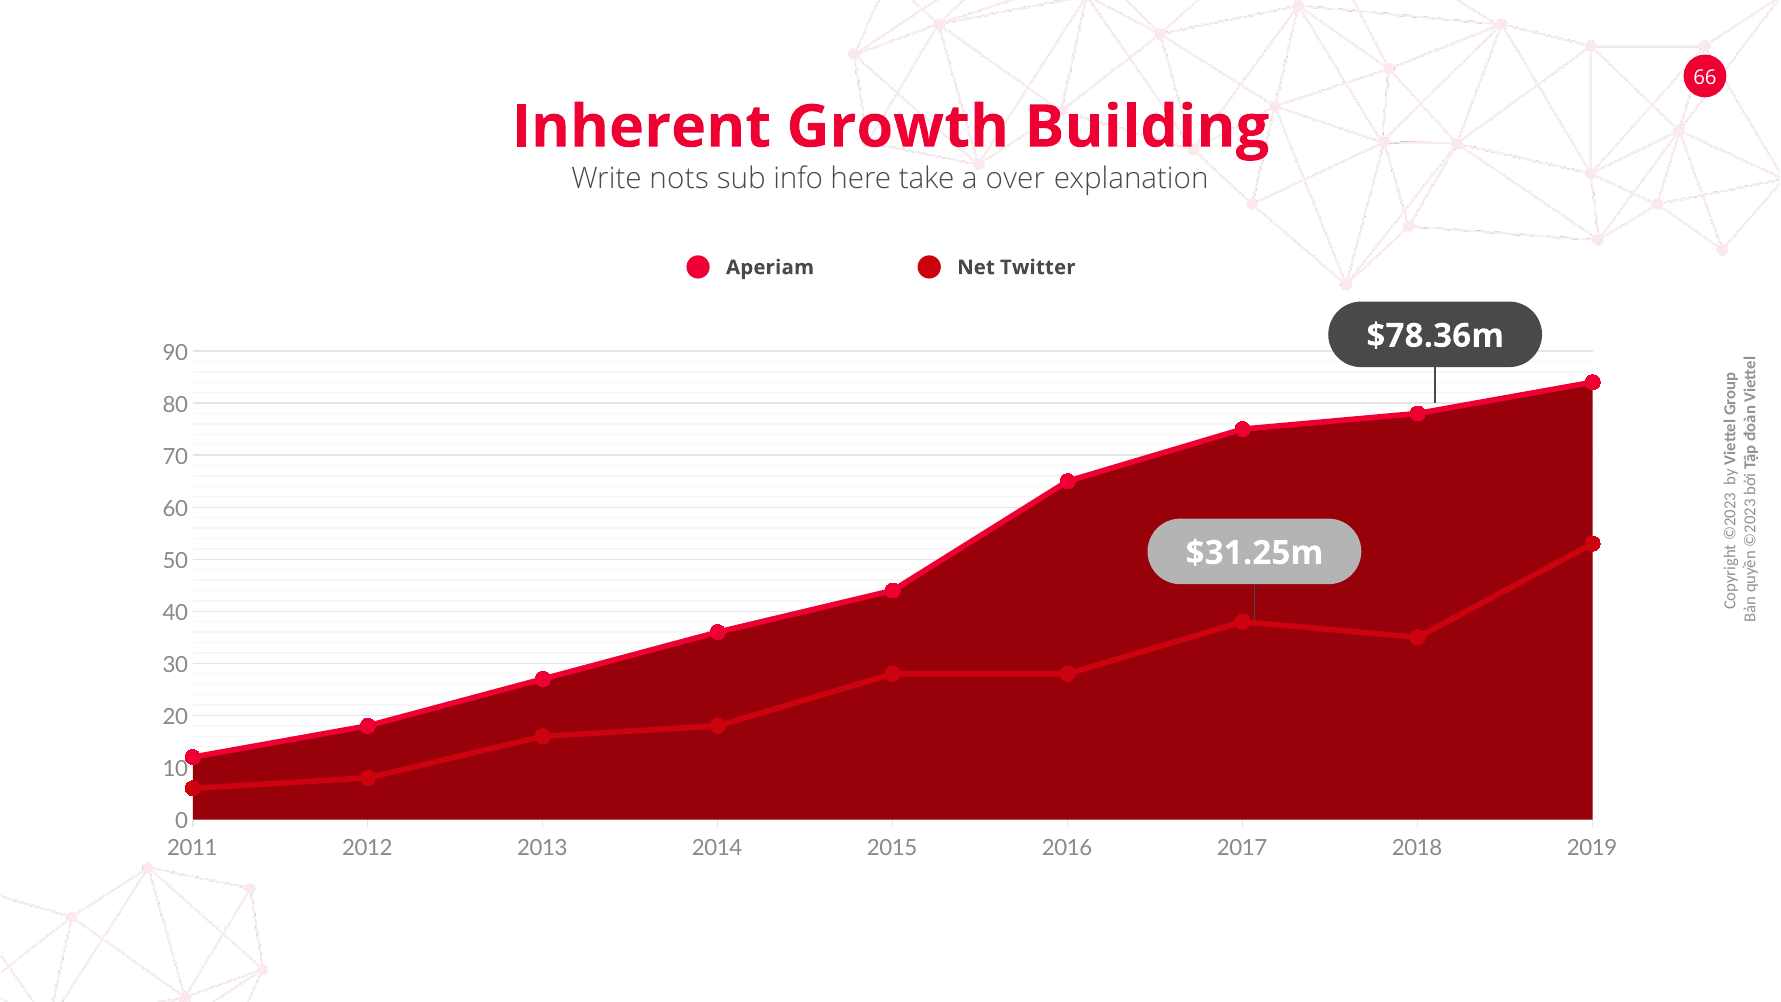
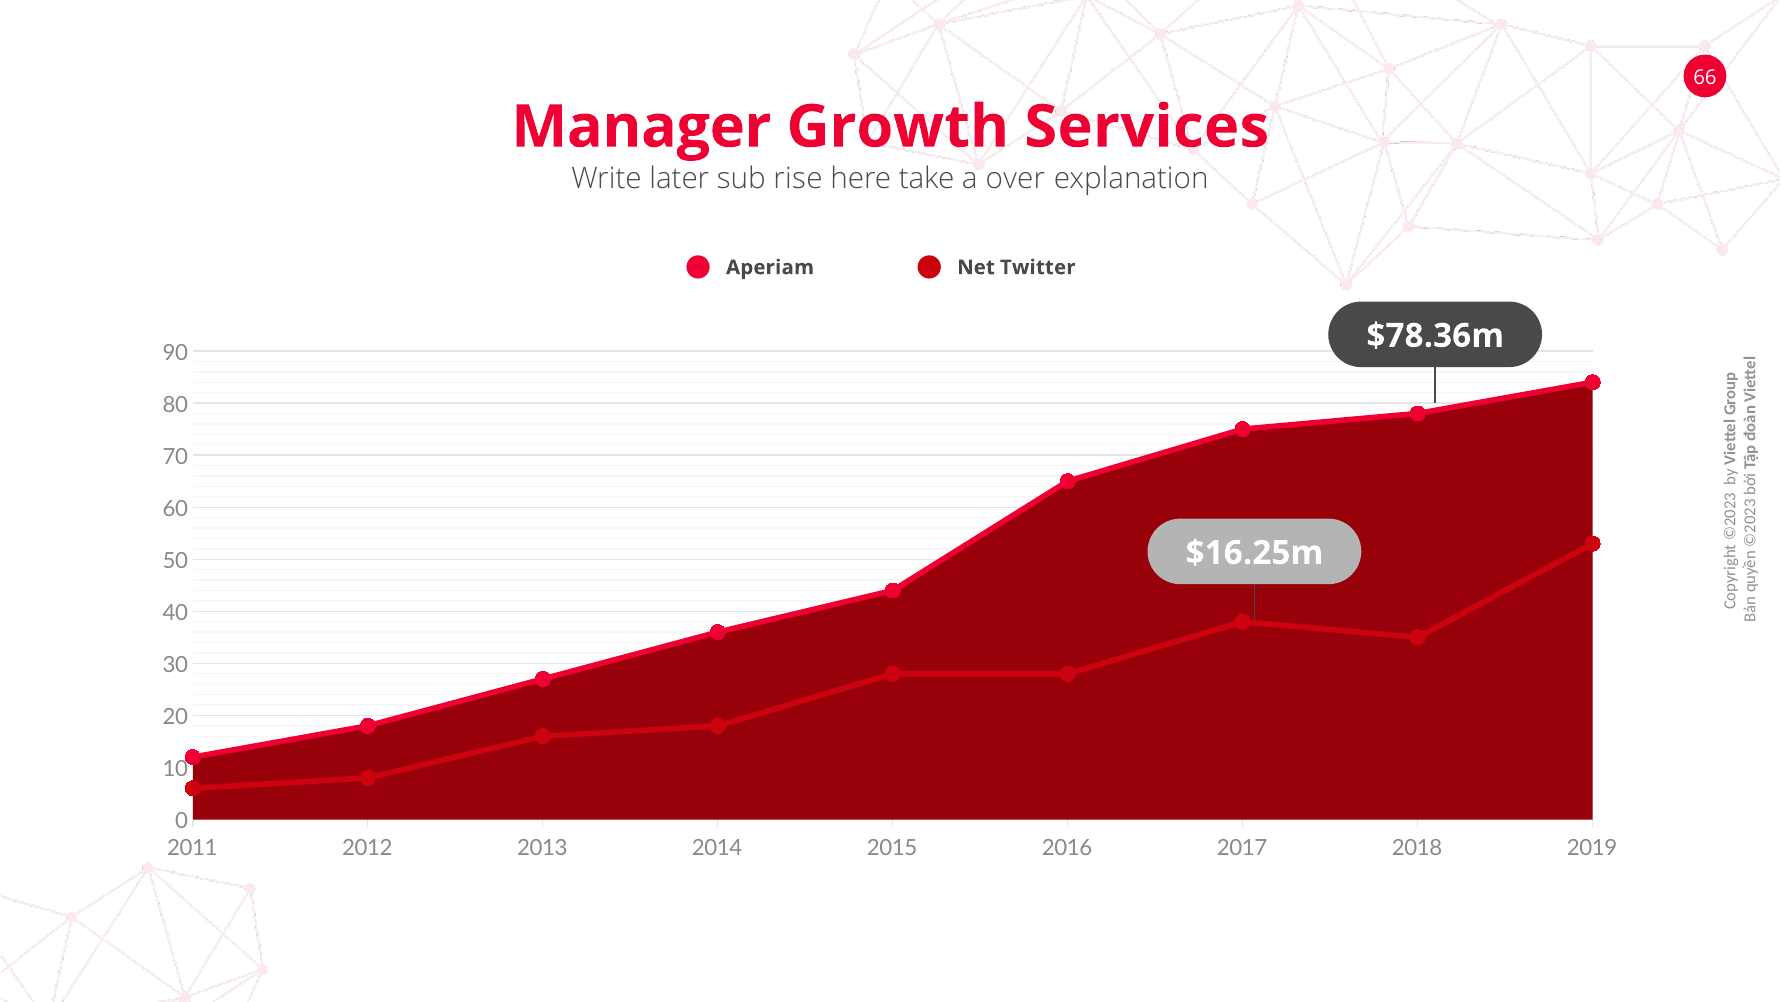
Inherent: Inherent -> Manager (641, 127)
Building: Building -> Services (1147, 127)
nots: nots -> later (679, 179)
info: info -> rise (798, 179)
$31.25m: $31.25m -> $16.25m (1254, 553)
